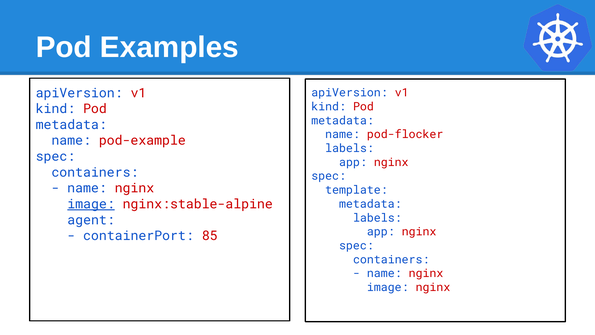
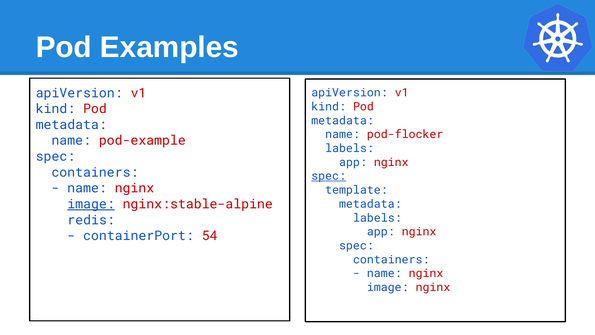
spec underline: none -> present (329, 176)
agent: agent -> redis (91, 220)
85: 85 -> 54 (210, 236)
